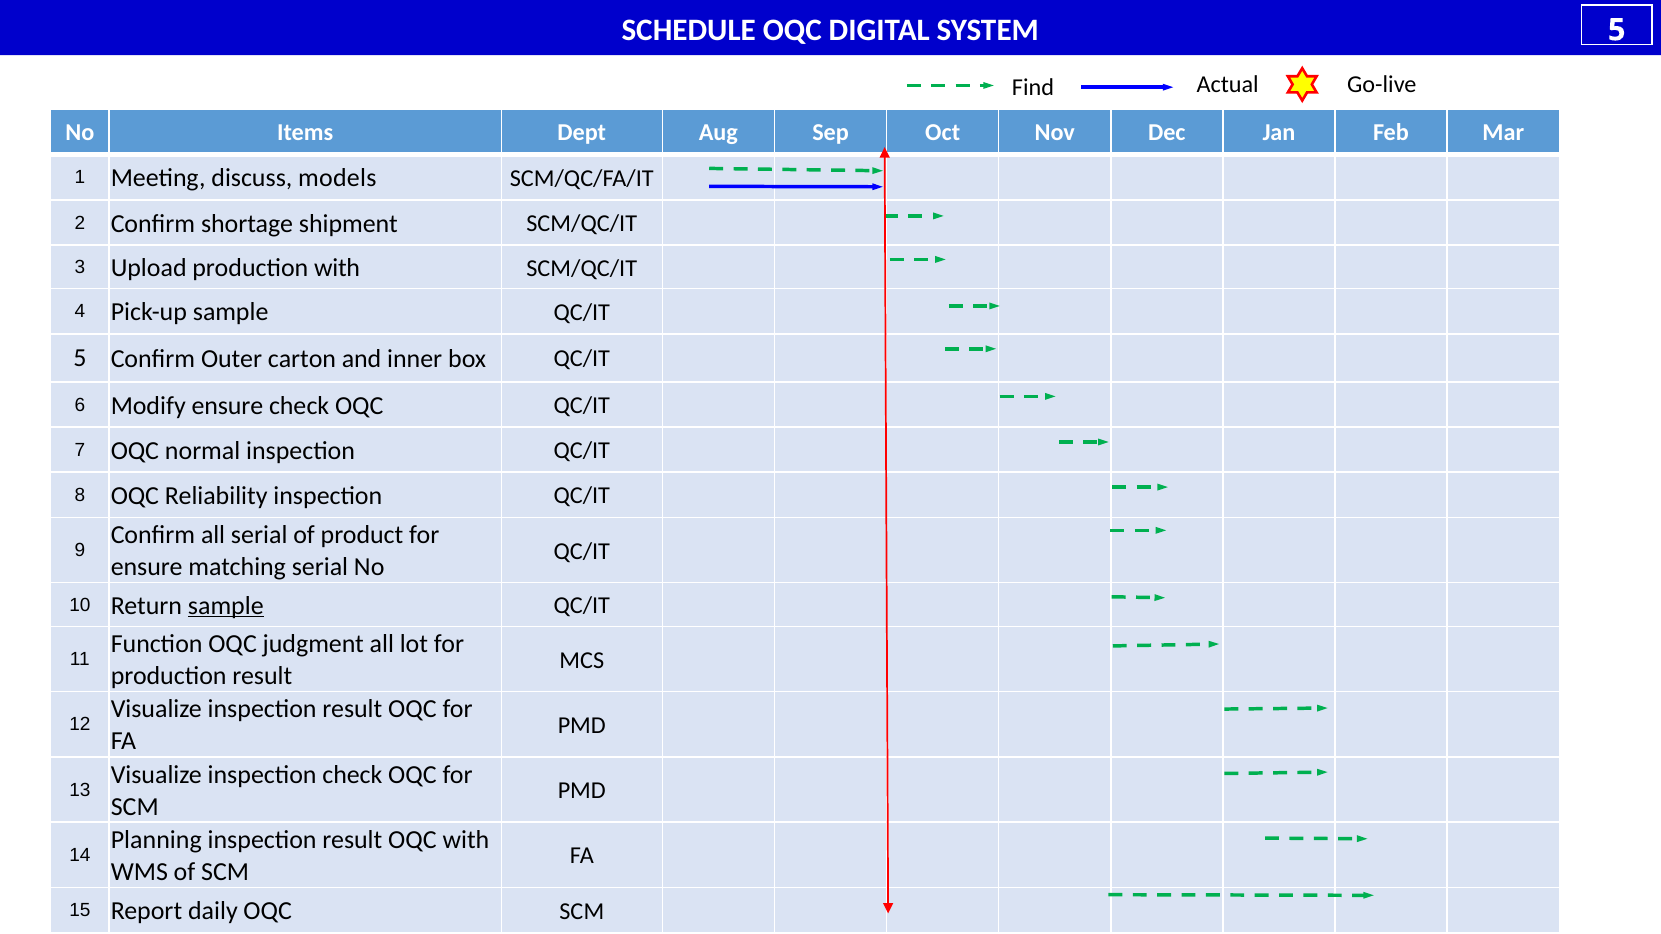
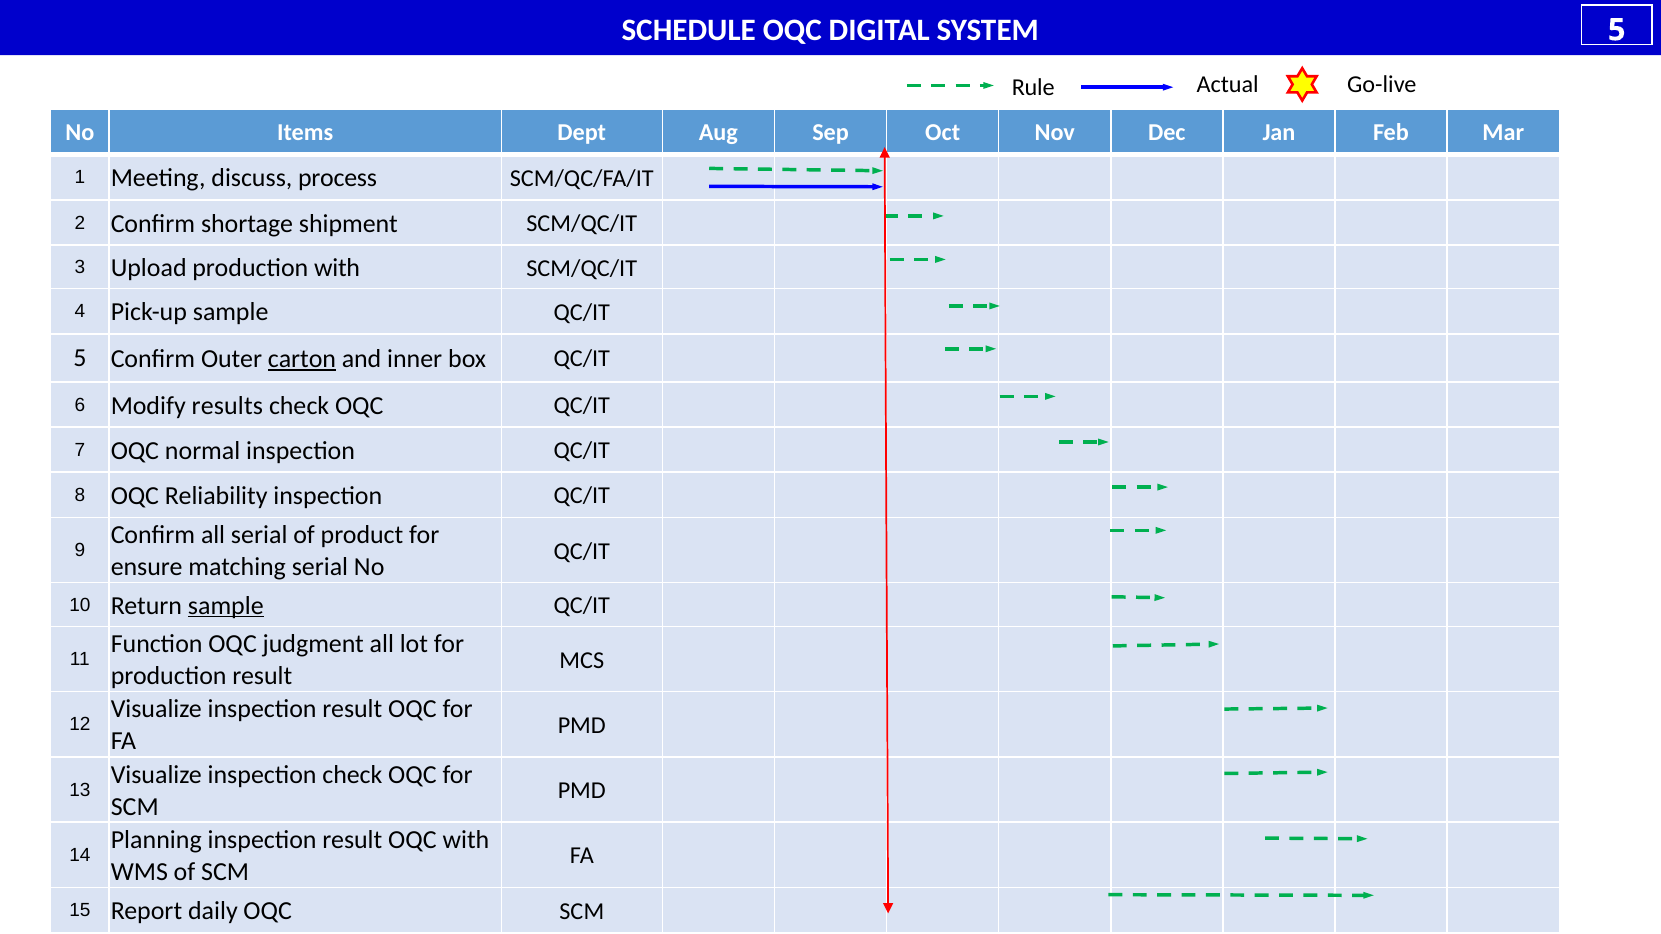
Find: Find -> Rule (1033, 87)
models: models -> process (338, 178)
carton underline: none -> present (302, 359)
Modify ensure: ensure -> results (227, 406)
